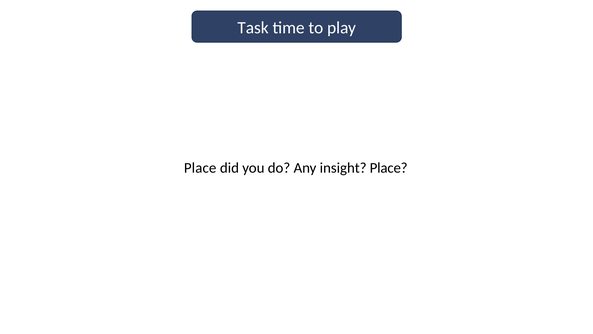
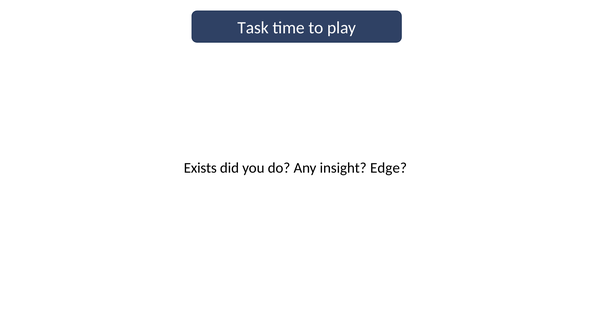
Place: Place -> Exists (200, 168)
insight Place: Place -> Edge (389, 168)
